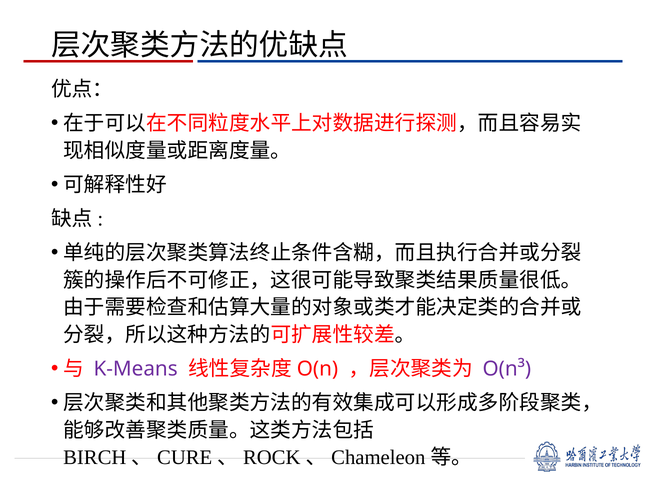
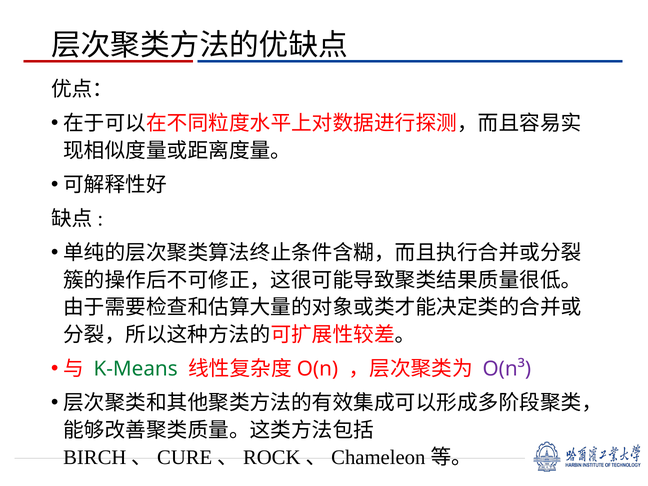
K-Means colour: purple -> green (136, 369)
